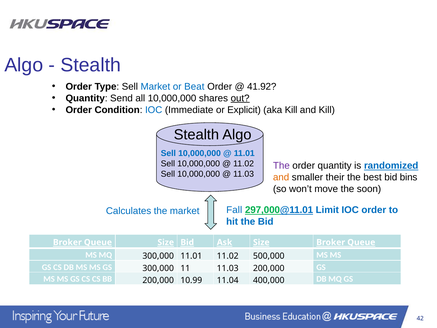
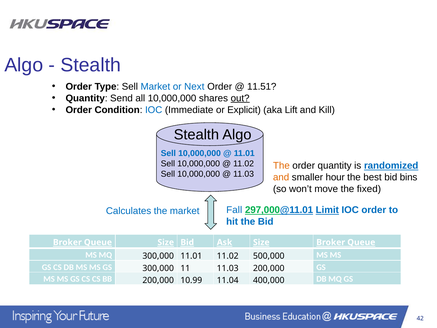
Beat: Beat -> Next (194, 86)
41.92: 41.92 -> 11.51 (262, 86)
aka Kill: Kill -> Lift (291, 110)
The colour: purple -> orange (281, 166)
their: their -> hour (335, 177)
soon: soon -> fixed (369, 189)
Limit underline: none -> present (327, 210)
